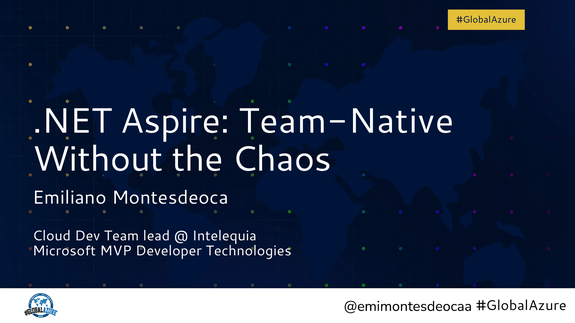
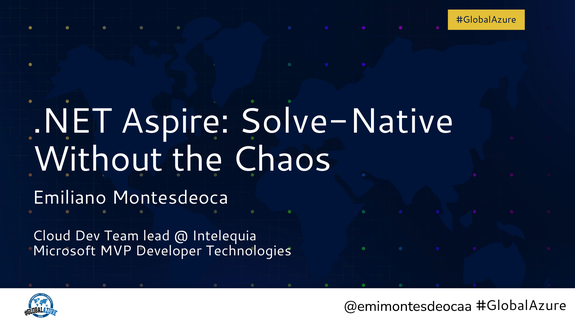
Team-Native: Team-Native -> Solve-Native (346, 121)
